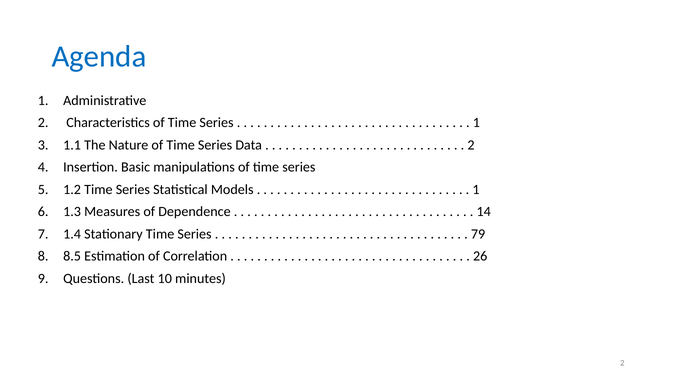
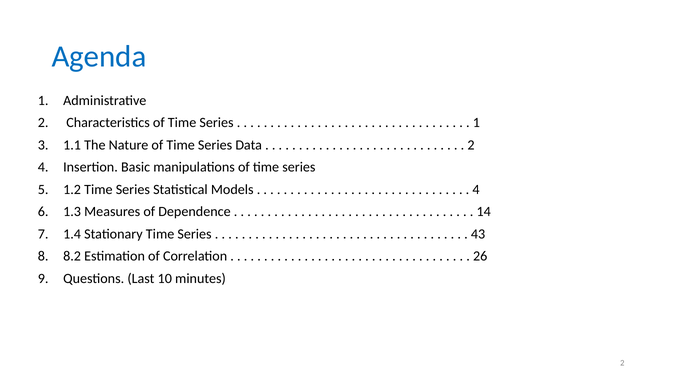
1: 1 -> 4 (476, 190)
79: 79 -> 43 (478, 234)
8.5: 8.5 -> 8.2 (72, 256)
